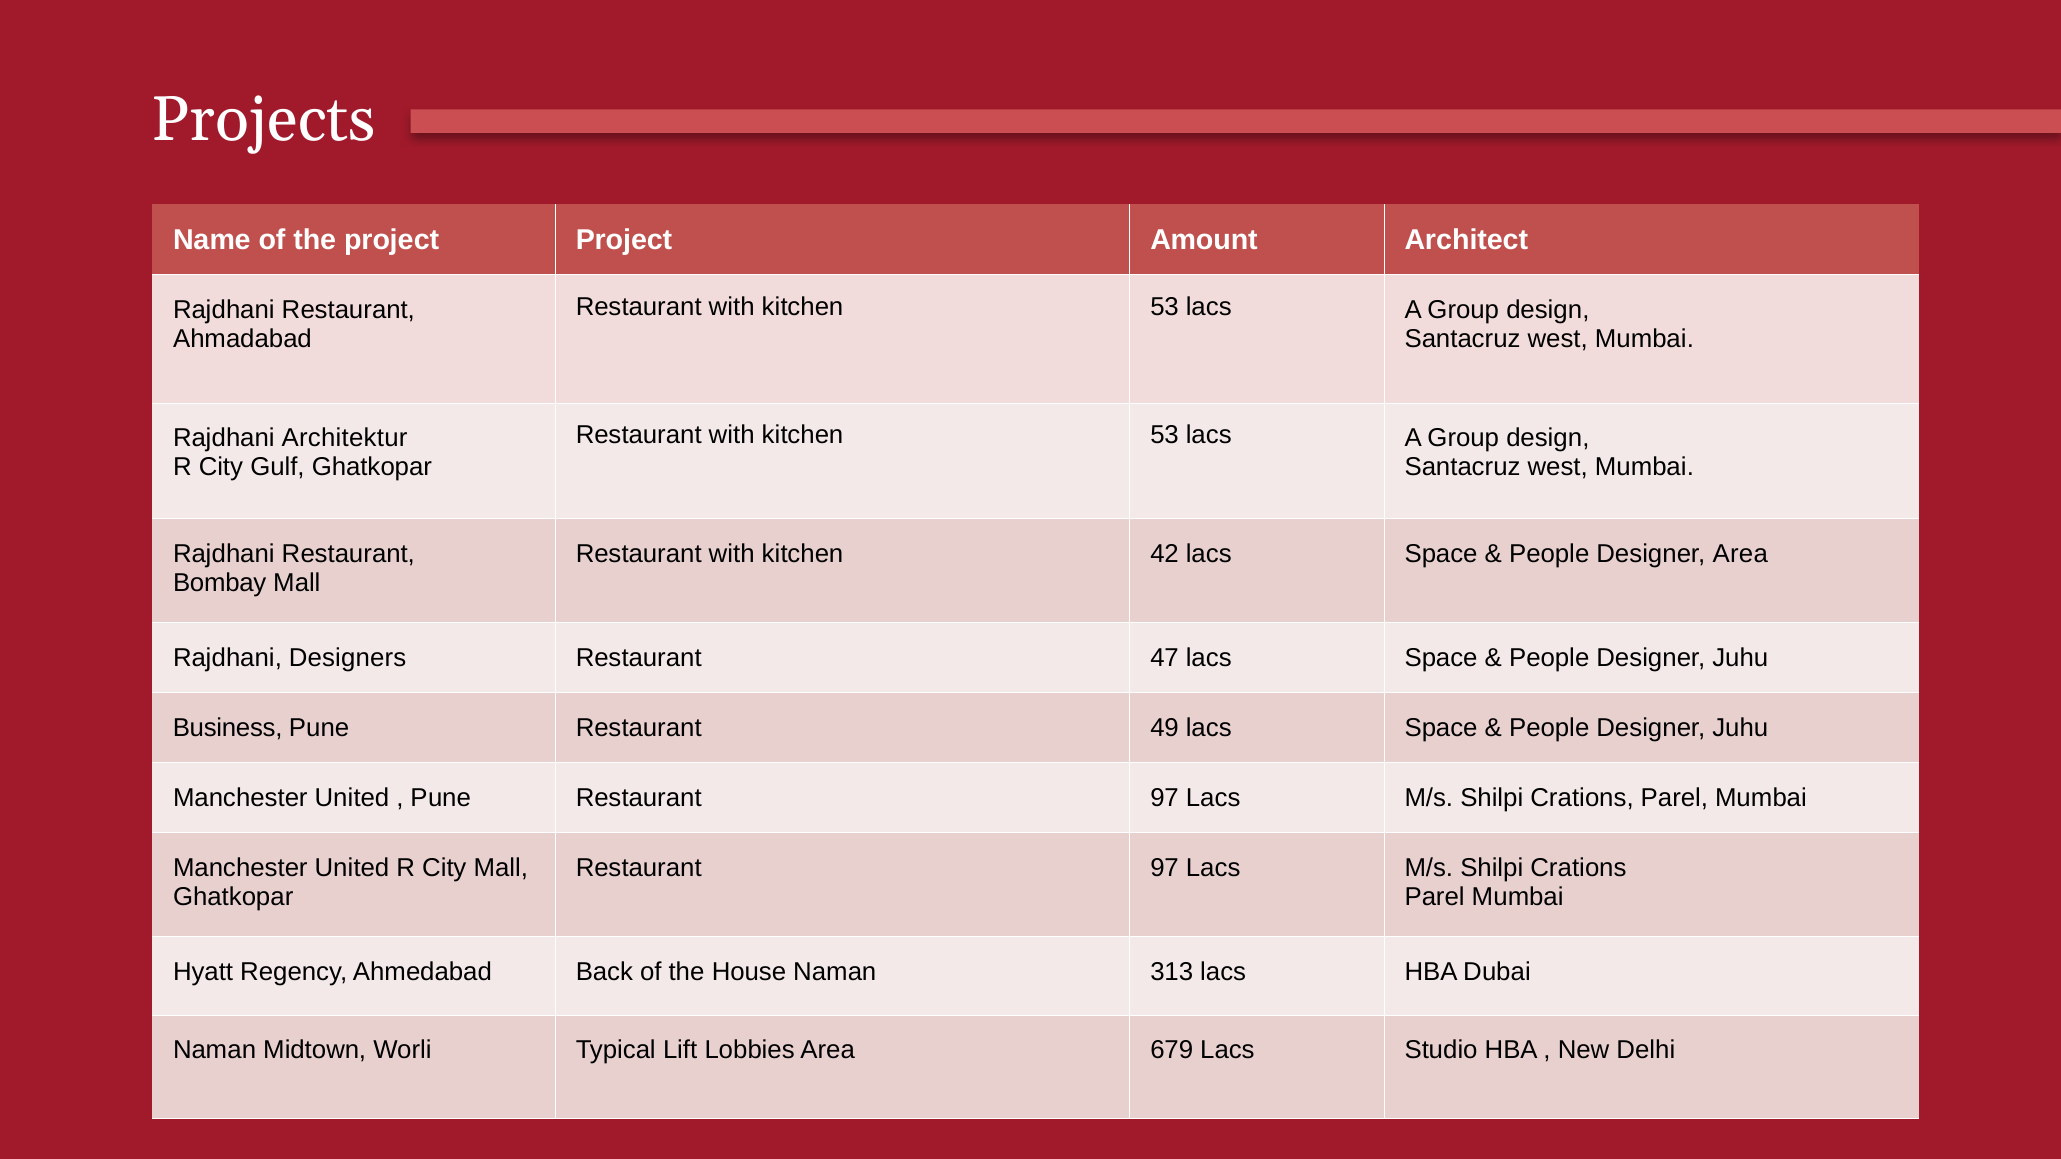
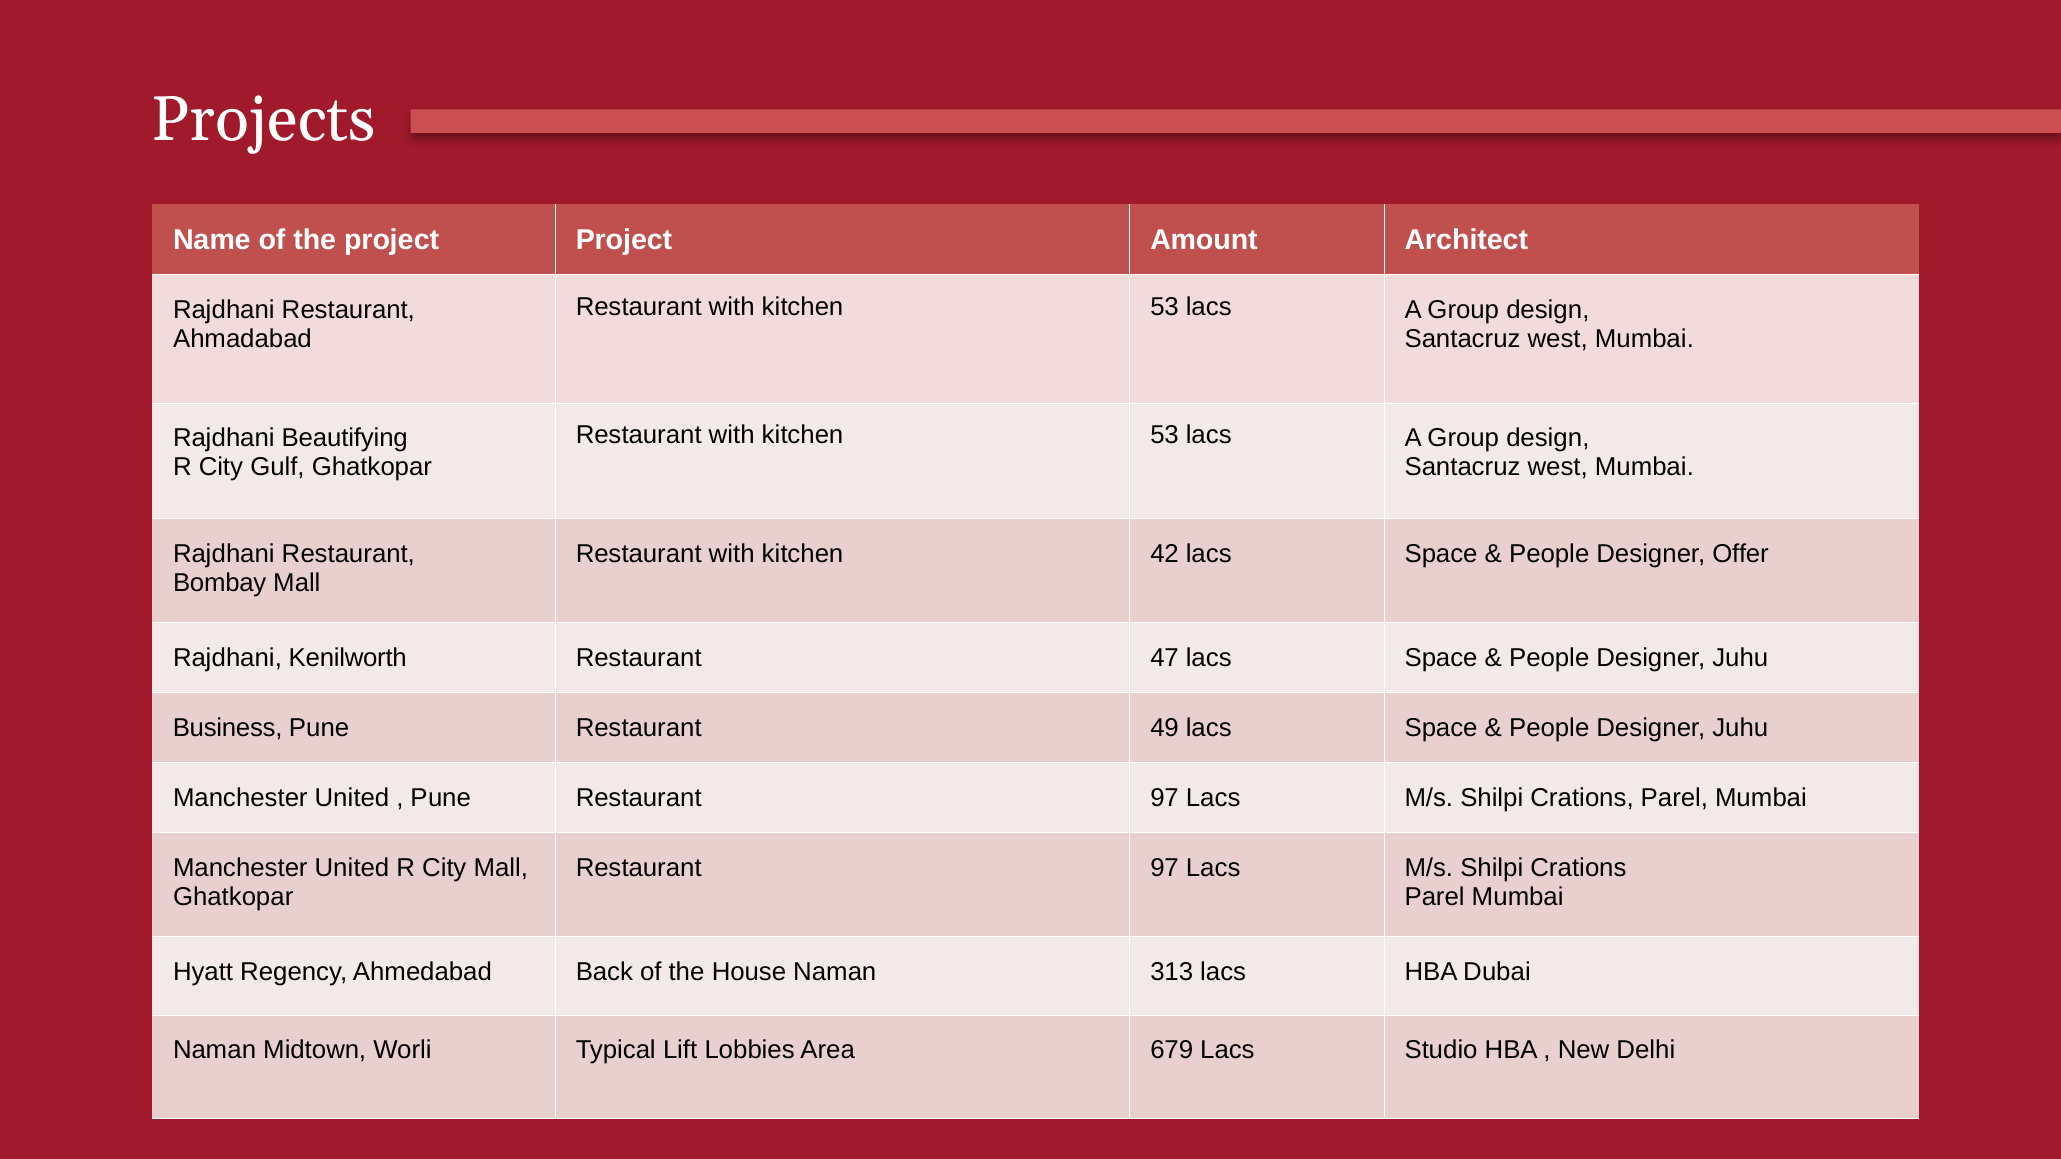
Architektur: Architektur -> Beautifying (345, 439)
Designer Area: Area -> Offer (1741, 554)
Designers: Designers -> Kenilworth (348, 658)
